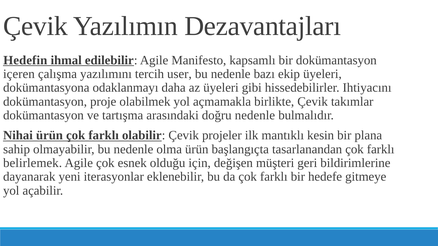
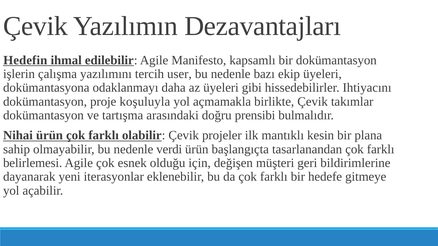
içeren: içeren -> işlerin (19, 74)
olabilmek: olabilmek -> koşuluyla (145, 102)
doğru nedenle: nedenle -> prensibi (255, 115)
olma: olma -> verdi (169, 149)
belirlemek: belirlemek -> belirlemesi (33, 163)
